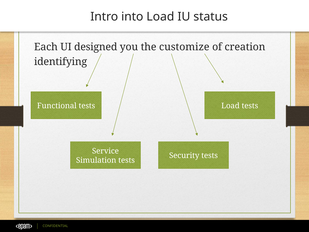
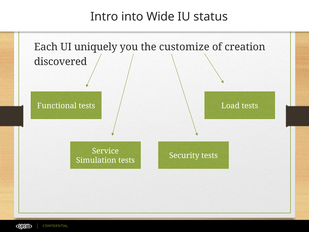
into Load: Load -> Wide (160, 17)
designed: designed -> uniquely (96, 47)
identifying: identifying -> discovered (61, 62)
